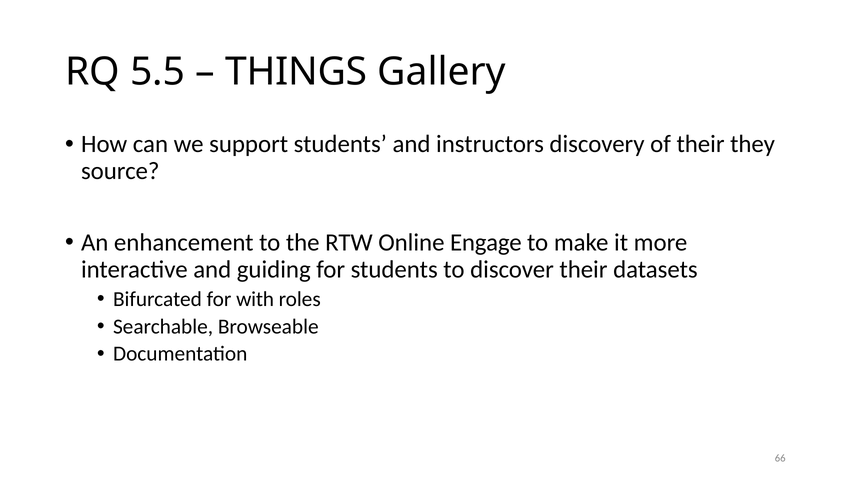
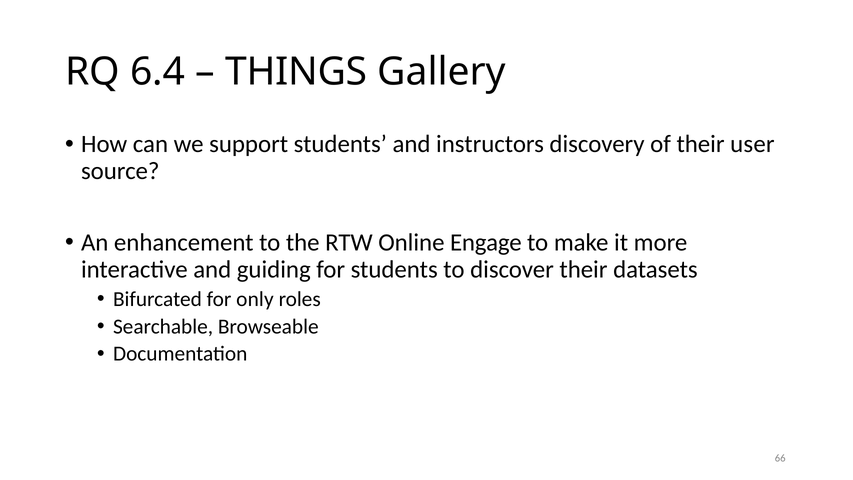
5.5: 5.5 -> 6.4 (158, 72)
they: they -> user (752, 144)
with: with -> only (255, 299)
